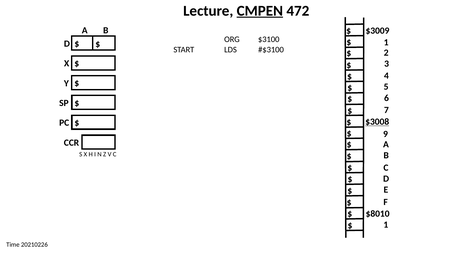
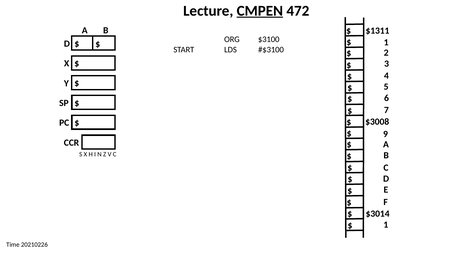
$3009: $3009 -> $1311 (377, 31)
$3008 underline: present -> none (377, 122)
$8010: $8010 -> $3014 (378, 214)
